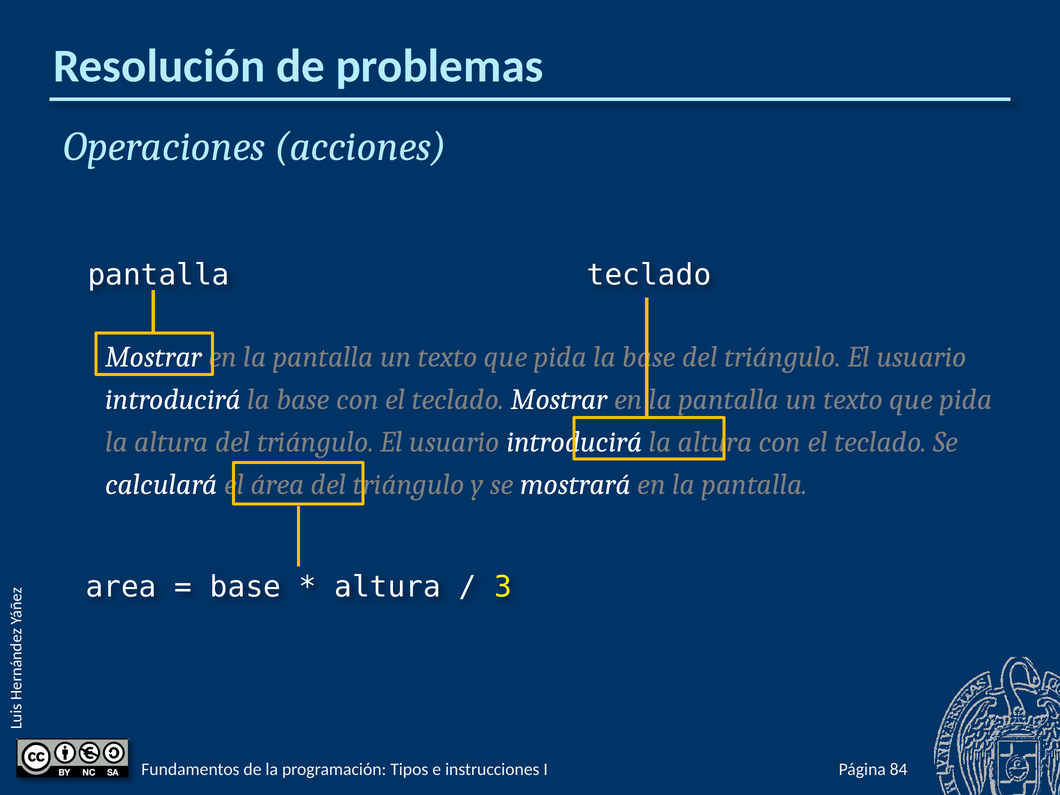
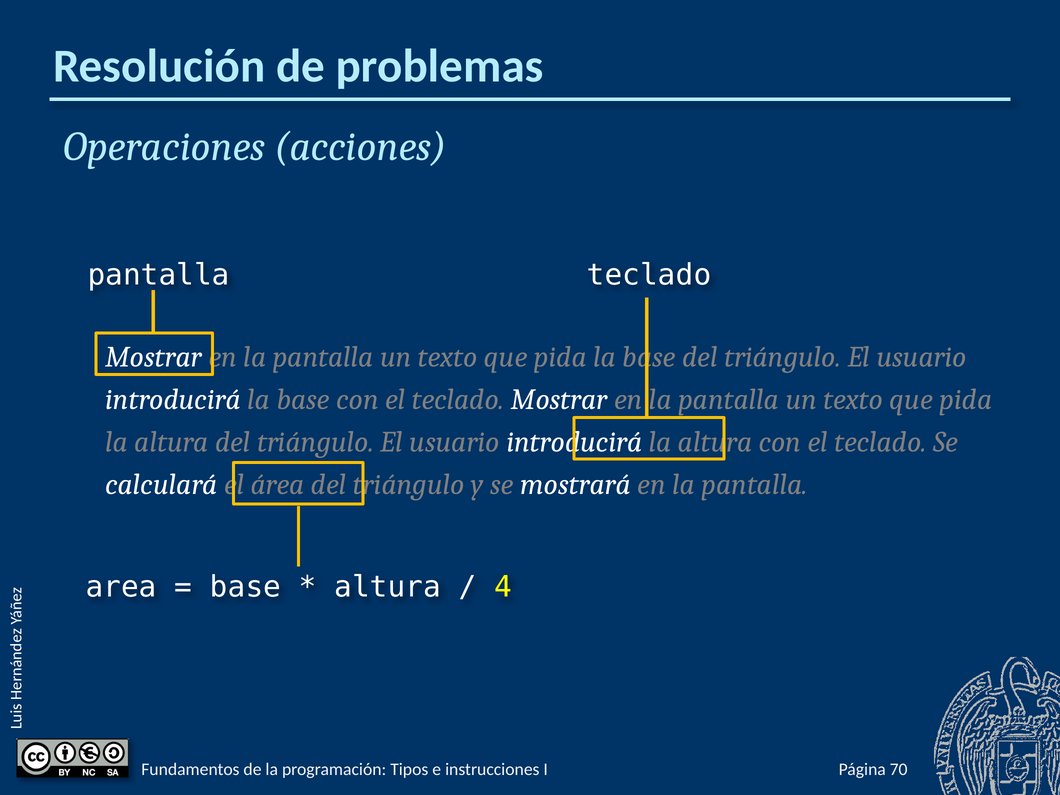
3: 3 -> 4 (503, 587)
84: 84 -> 70 (899, 769)
